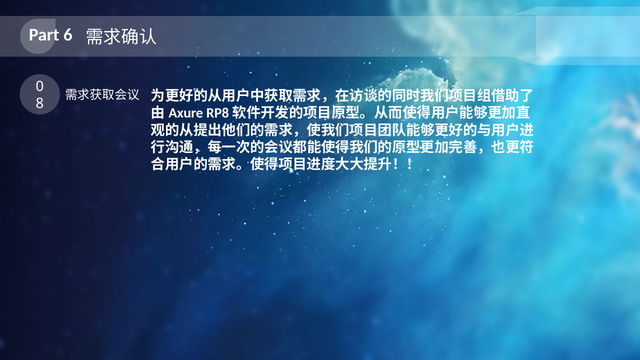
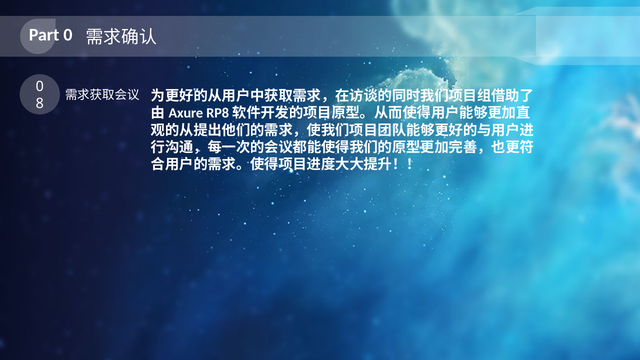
Part 6: 6 -> 0 (68, 35)
